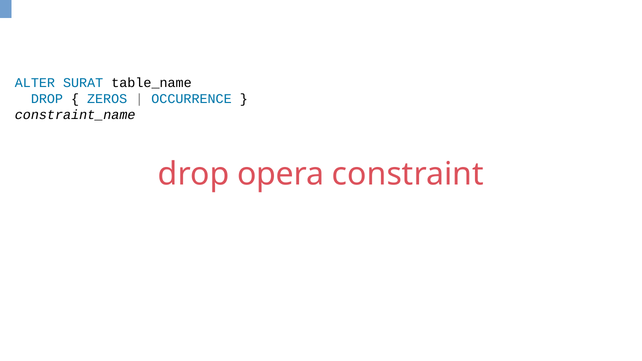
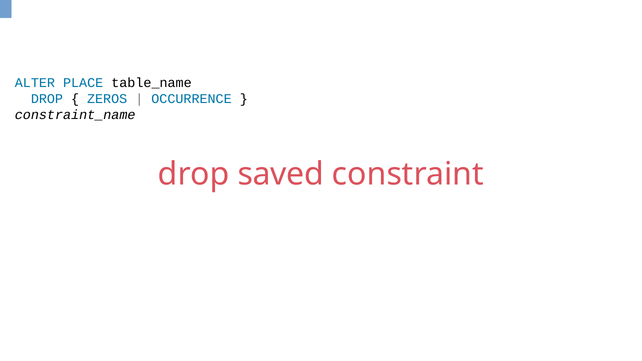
SURAT: SURAT -> PLACE (83, 83)
opera: opera -> saved (281, 174)
